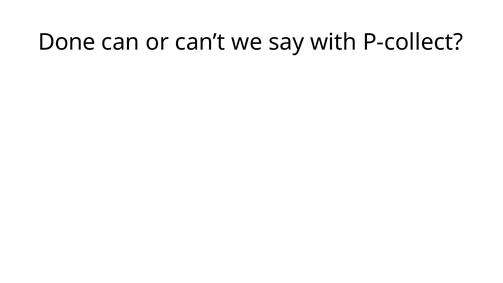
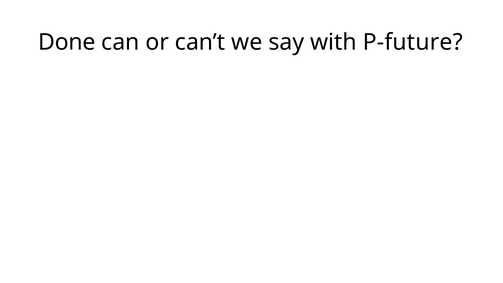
P-collect: P-collect -> P-future (413, 42)
